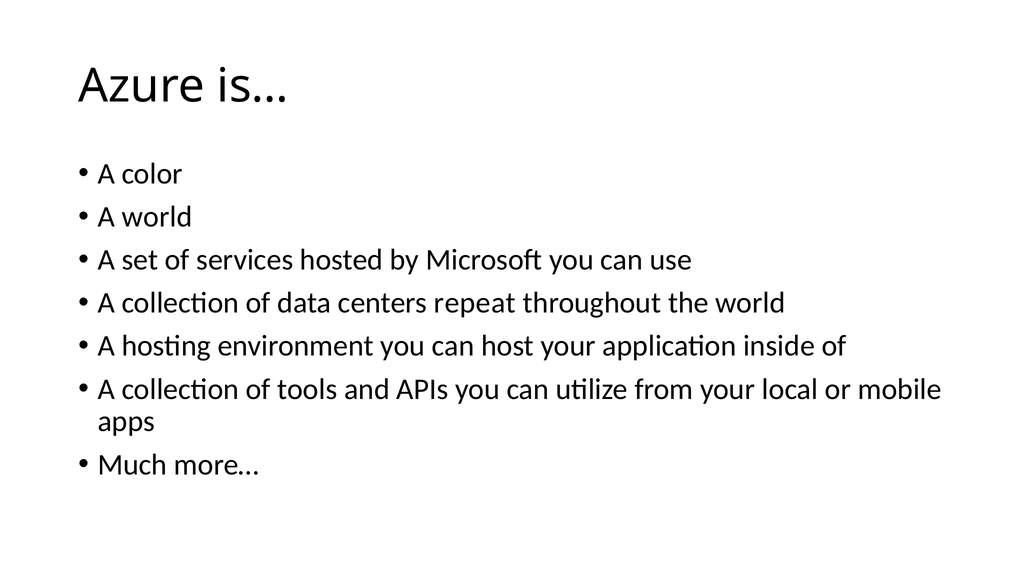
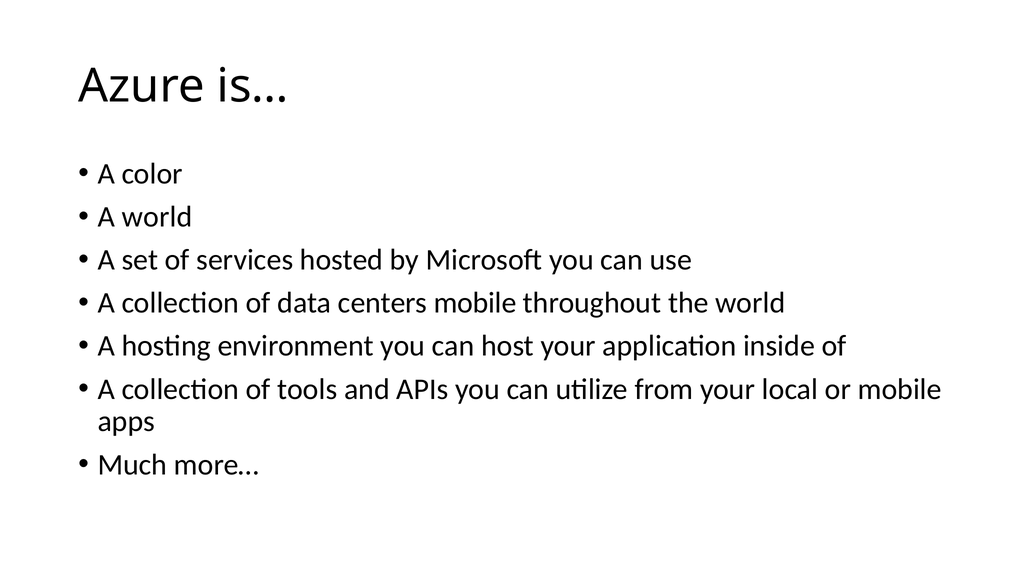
centers repeat: repeat -> mobile (475, 303)
